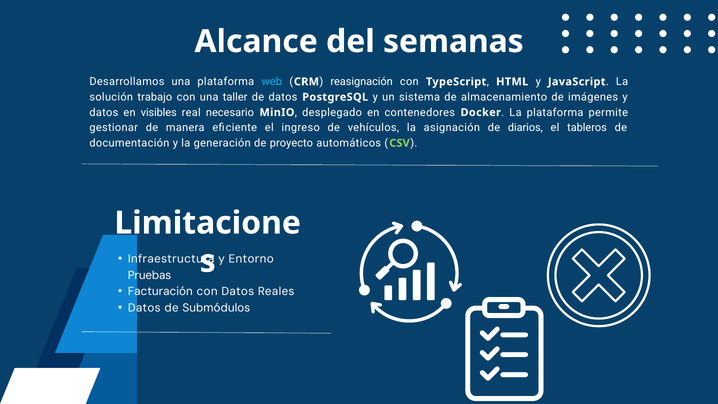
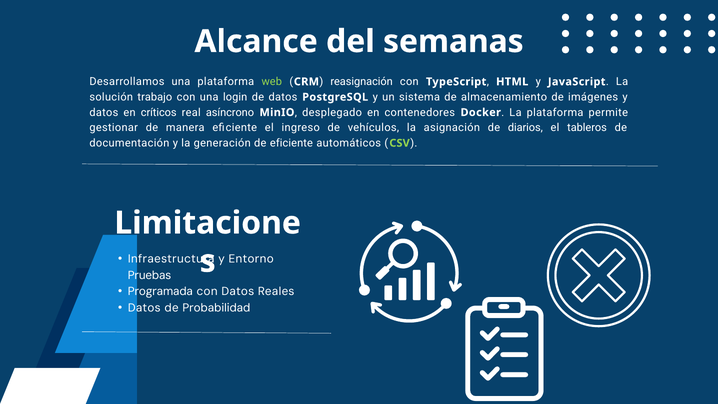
web colour: light blue -> light green (272, 82)
taller: taller -> login (235, 97)
visibles: visibles -> críticos (159, 112)
necesario: necesario -> asíncrono (230, 112)
de proyecto: proyecto -> eficiente (291, 143)
Facturación: Facturación -> Programada (160, 291)
Submódulos: Submódulos -> Probabilidad (216, 308)
